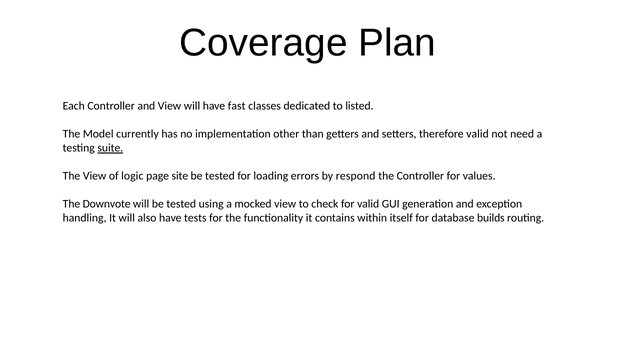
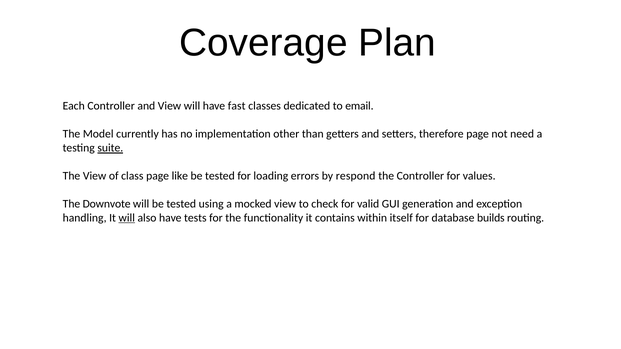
listed: listed -> email (359, 106)
therefore valid: valid -> page (478, 134)
logic: logic -> class (132, 176)
site: site -> like (180, 176)
will underline: none -> present (127, 218)
